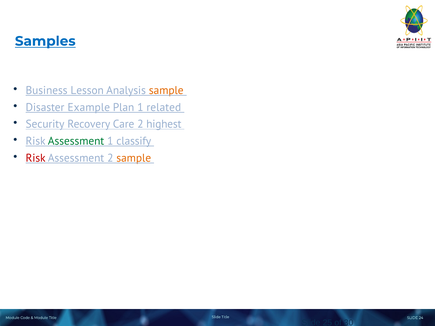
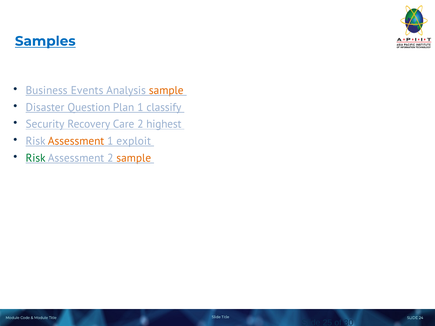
Lesson: Lesson -> Events (87, 90)
Example: Example -> Question (89, 107)
related: related -> classify (164, 107)
Assessment colour: green -> orange (76, 141)
classify: classify -> exploit (134, 141)
Risk colour: red -> green (36, 158)
